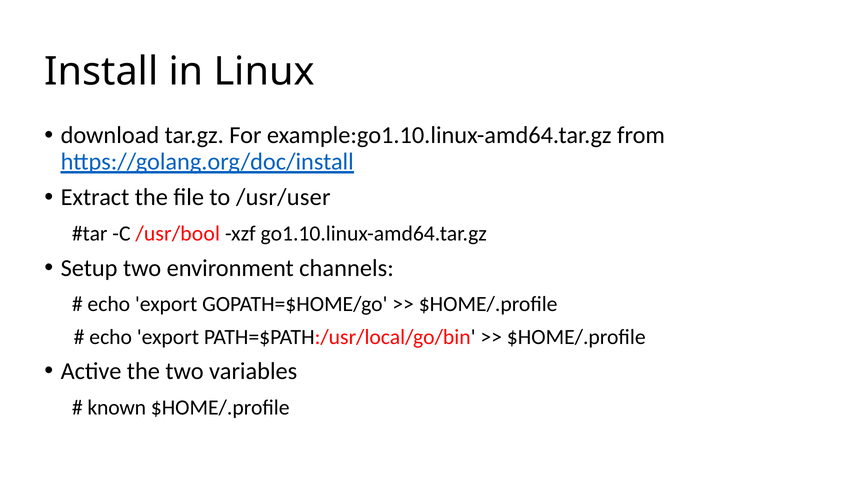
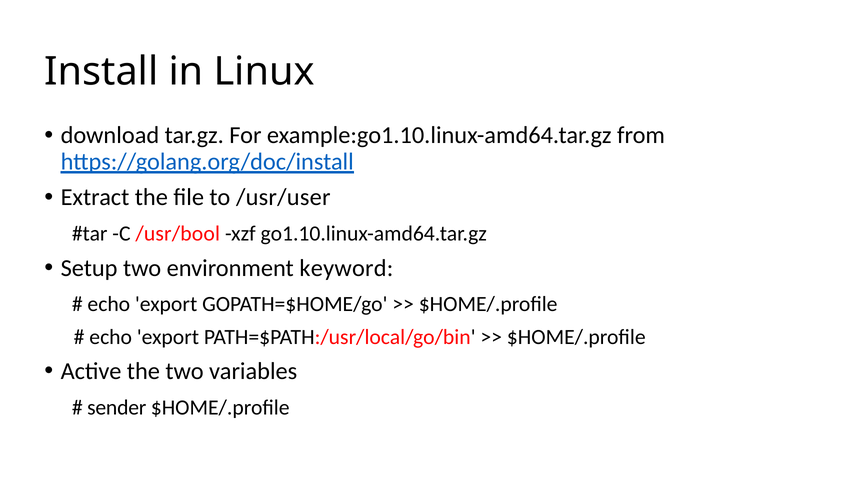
channels: channels -> keyword (346, 268)
known: known -> sender (117, 407)
